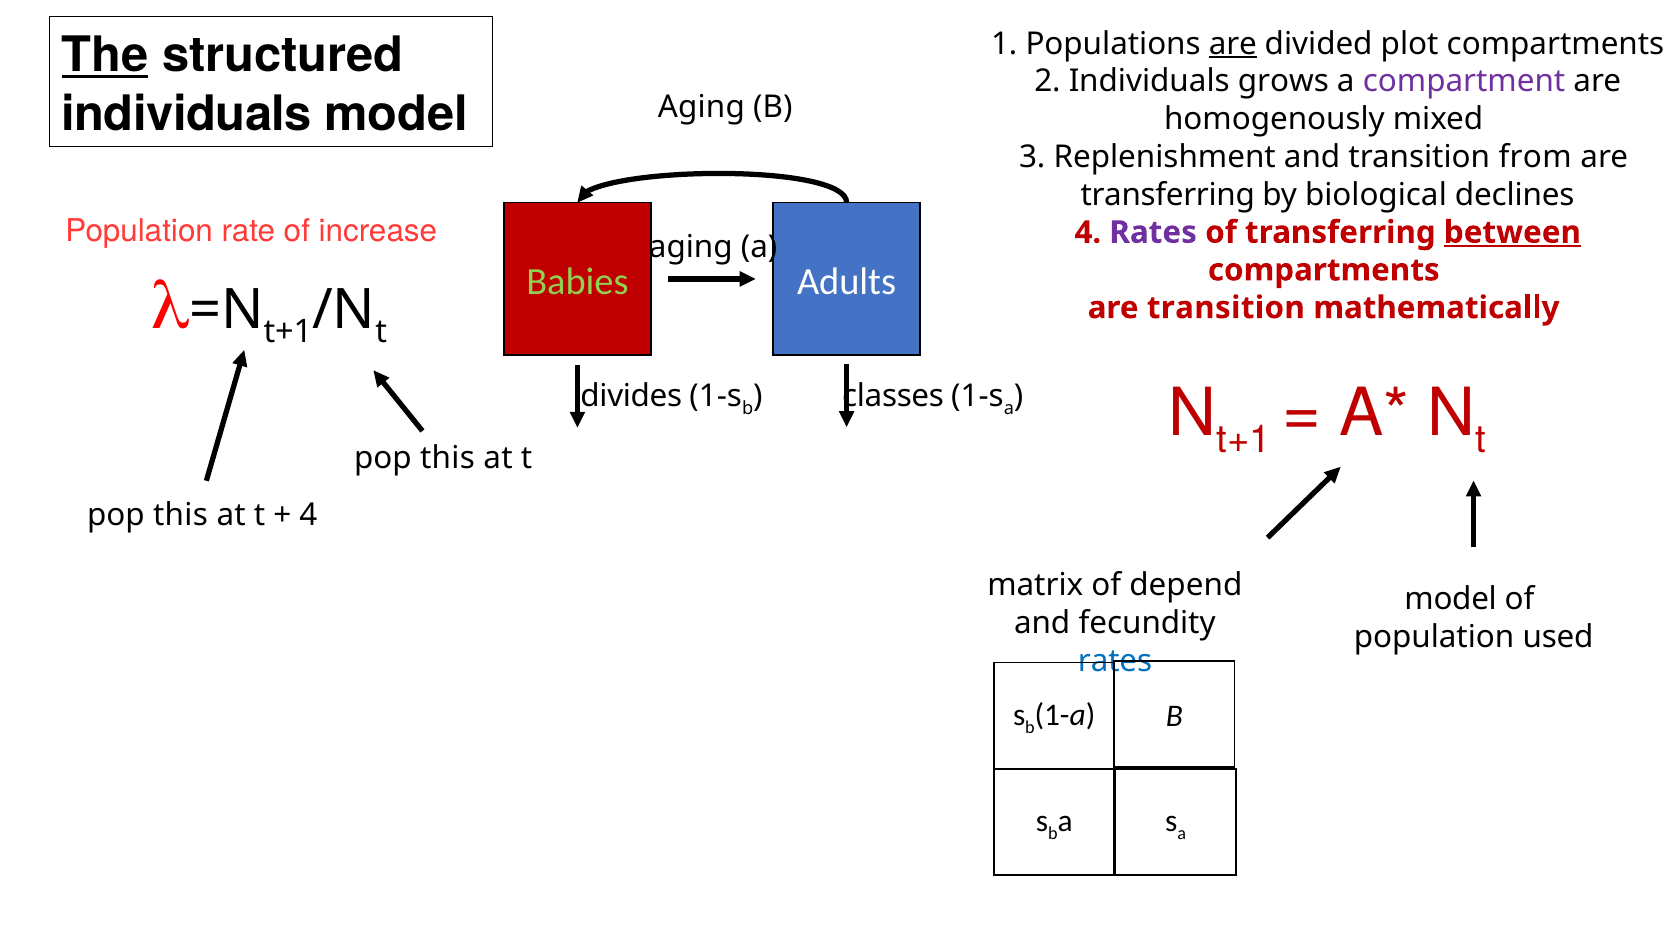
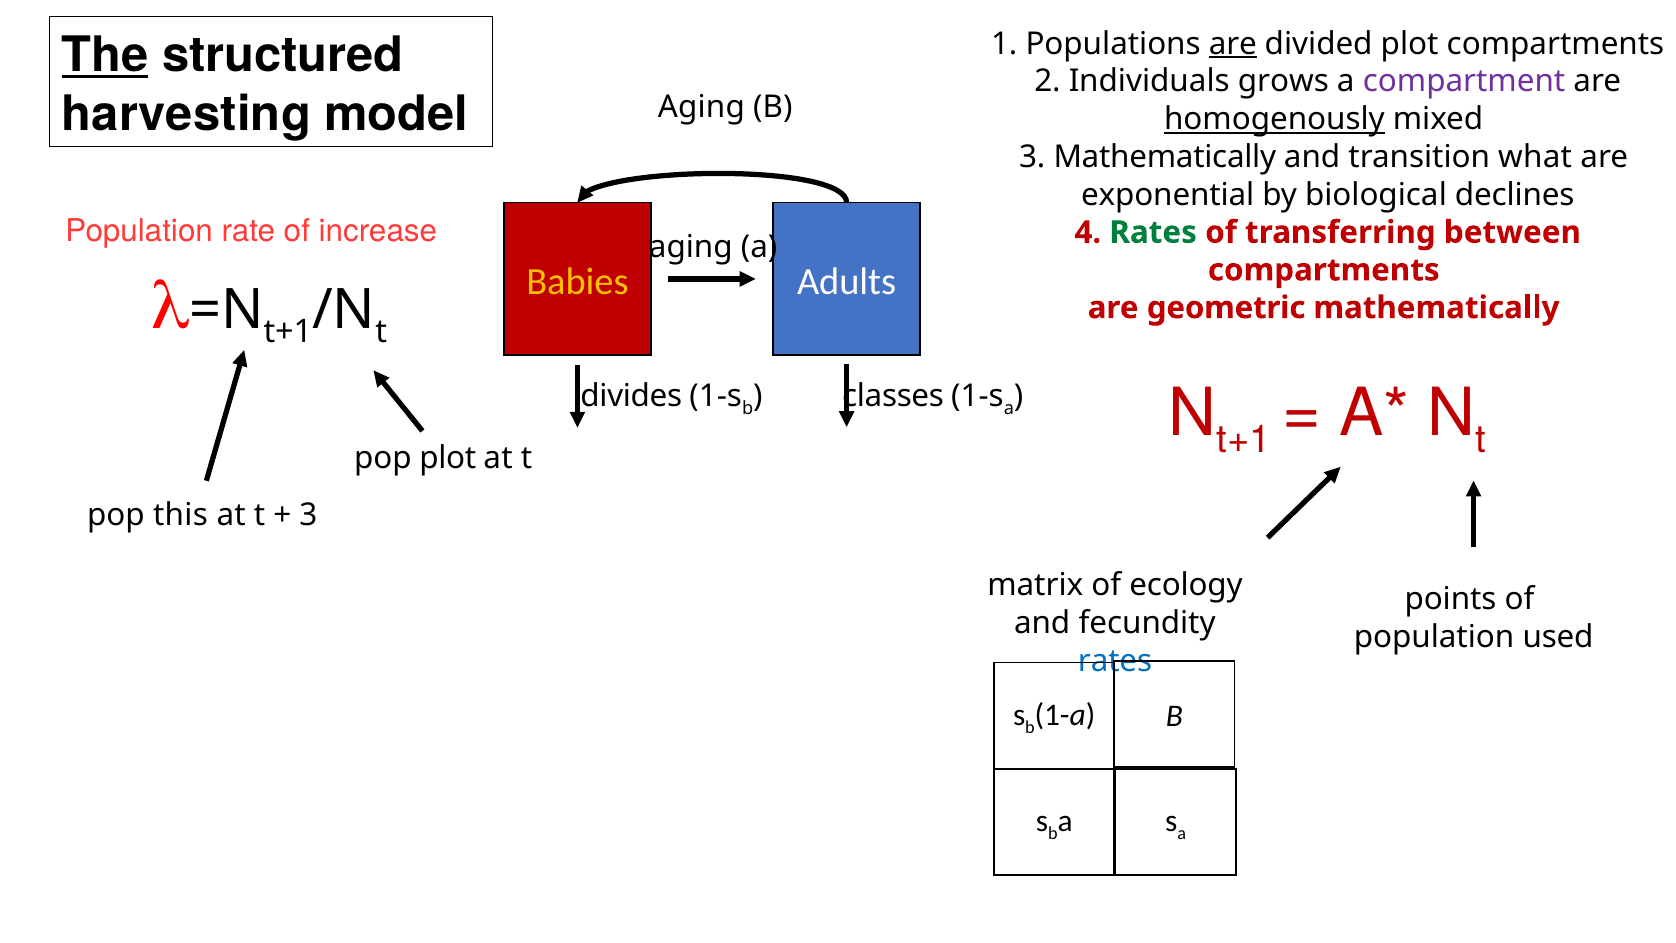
individuals: individuals -> harvesting (186, 114)
homogenously underline: none -> present (1274, 119)
3 Replenishment: Replenishment -> Mathematically (1165, 157)
from: from -> what (1535, 157)
transferring: transferring -> exponential (1168, 195)
Rates colour: purple -> green (1153, 232)
between underline: present -> none (1512, 232)
Babies colour: light green -> yellow (577, 281)
are transition: transition -> geometric (1226, 308)
this: this -> plot (448, 458)
4: 4 -> 3 (308, 515)
depend: depend -> ecology (1186, 585)
model: model -> points (1450, 599)
